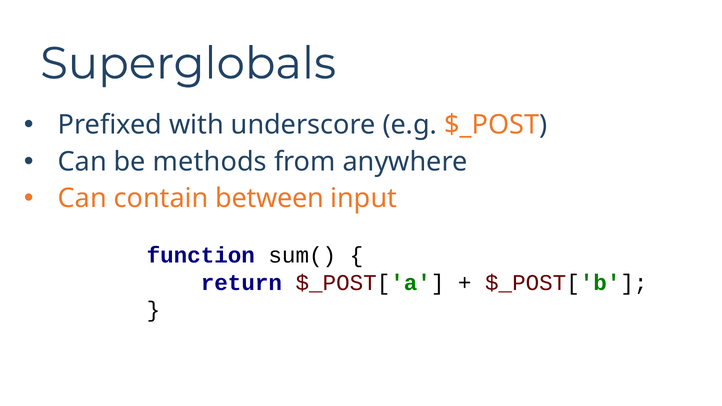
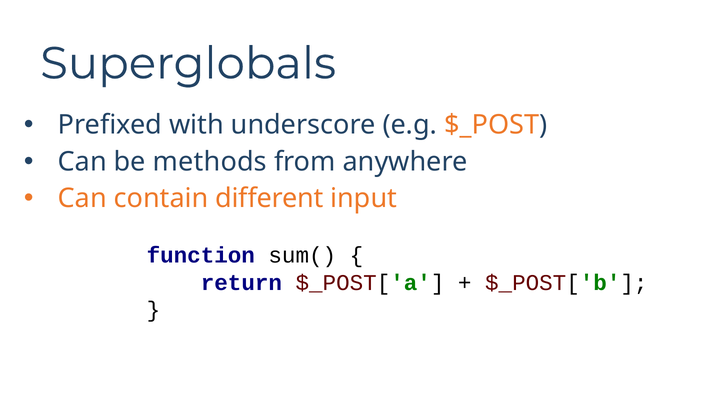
between: between -> different (270, 198)
